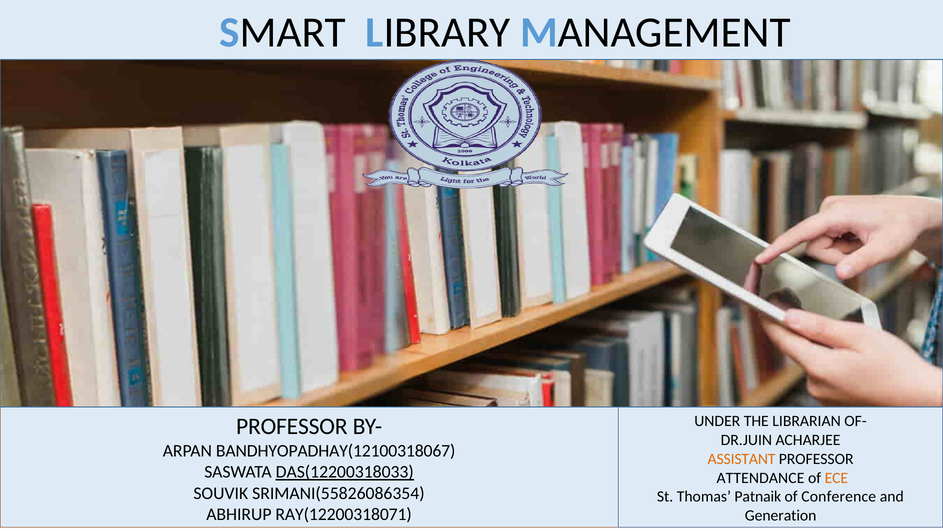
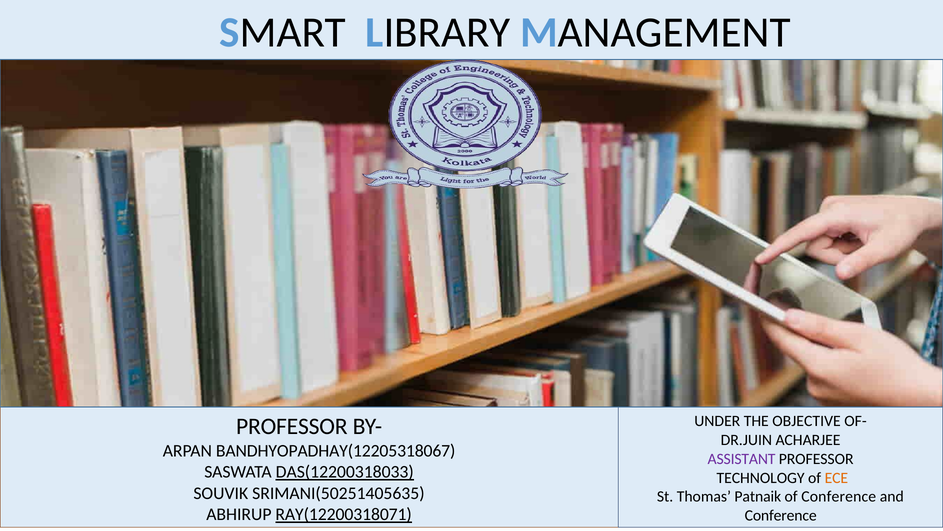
LIBRARIAN: LIBRARIAN -> OBJECTIVE (807, 421)
BANDHYOPADHAY(12100318067: BANDHYOPADHAY(12100318067 -> BANDHYOPADHAY(12205318067 (336, 450)
ASSISTANT colour: orange -> purple (742, 459)
ATTENDANCE: ATTENDANCE -> TECHNOLOGY (761, 477)
SRIMANI(55826086354: SRIMANI(55826086354 -> SRIMANI(50251405635 (338, 493)
RAY(12200318071 underline: none -> present (344, 514)
Generation: Generation -> Conference (781, 515)
